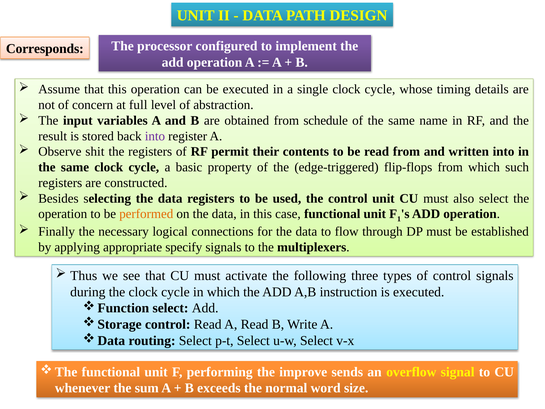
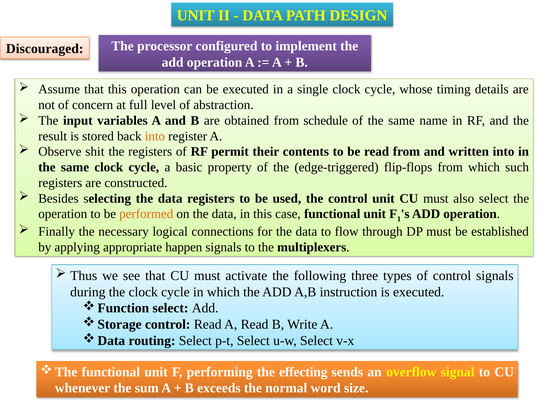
Corresponds: Corresponds -> Discouraged (45, 49)
into colour: purple -> orange (155, 136)
specify: specify -> happen (184, 247)
improve: improve -> effecting (303, 372)
